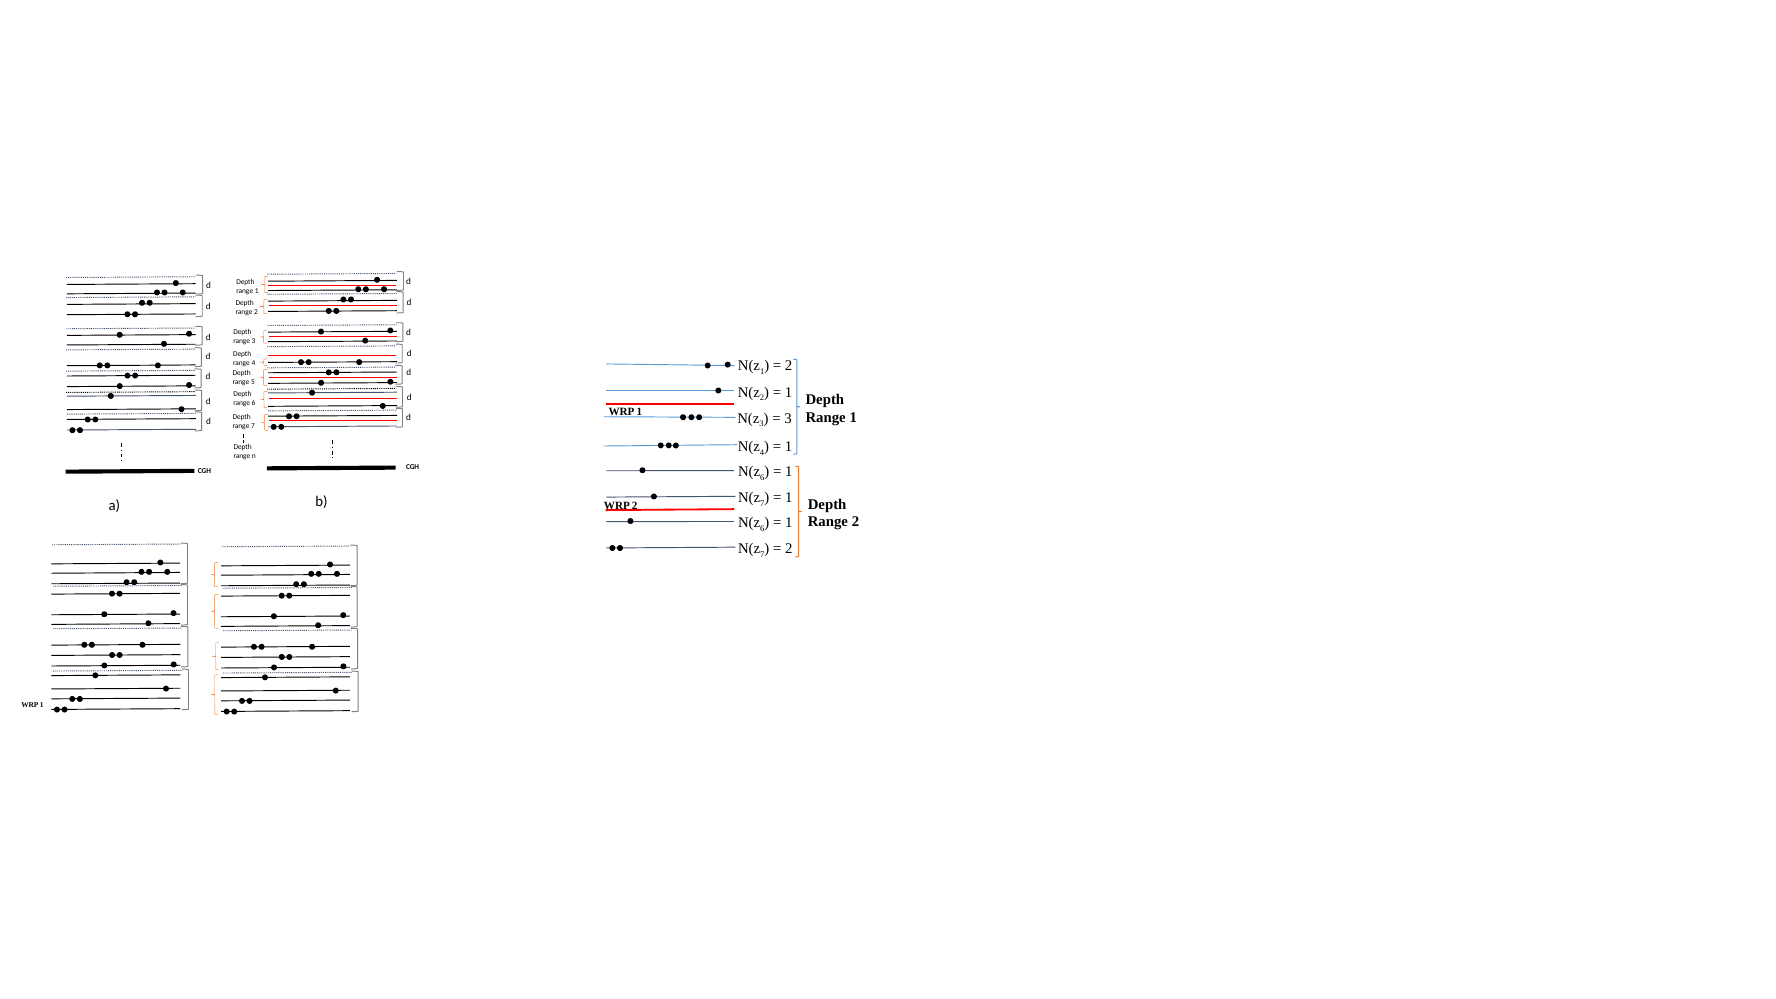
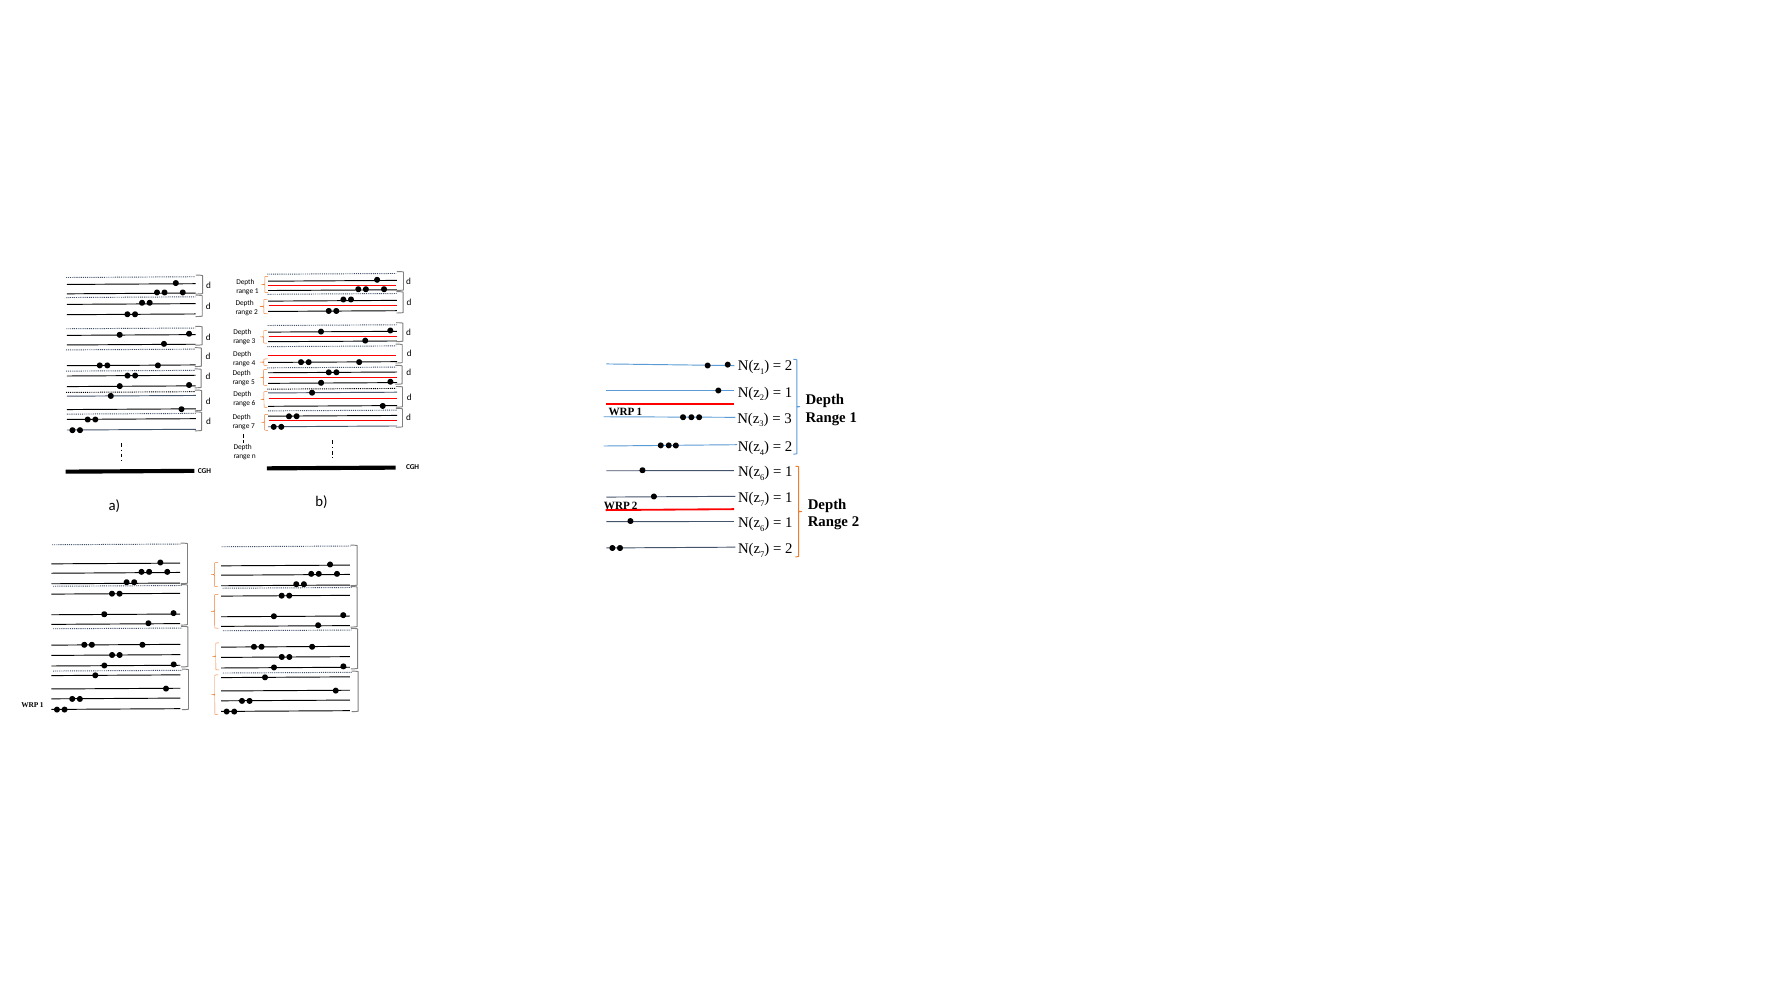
1: 1 -> 2 (788, 447)
